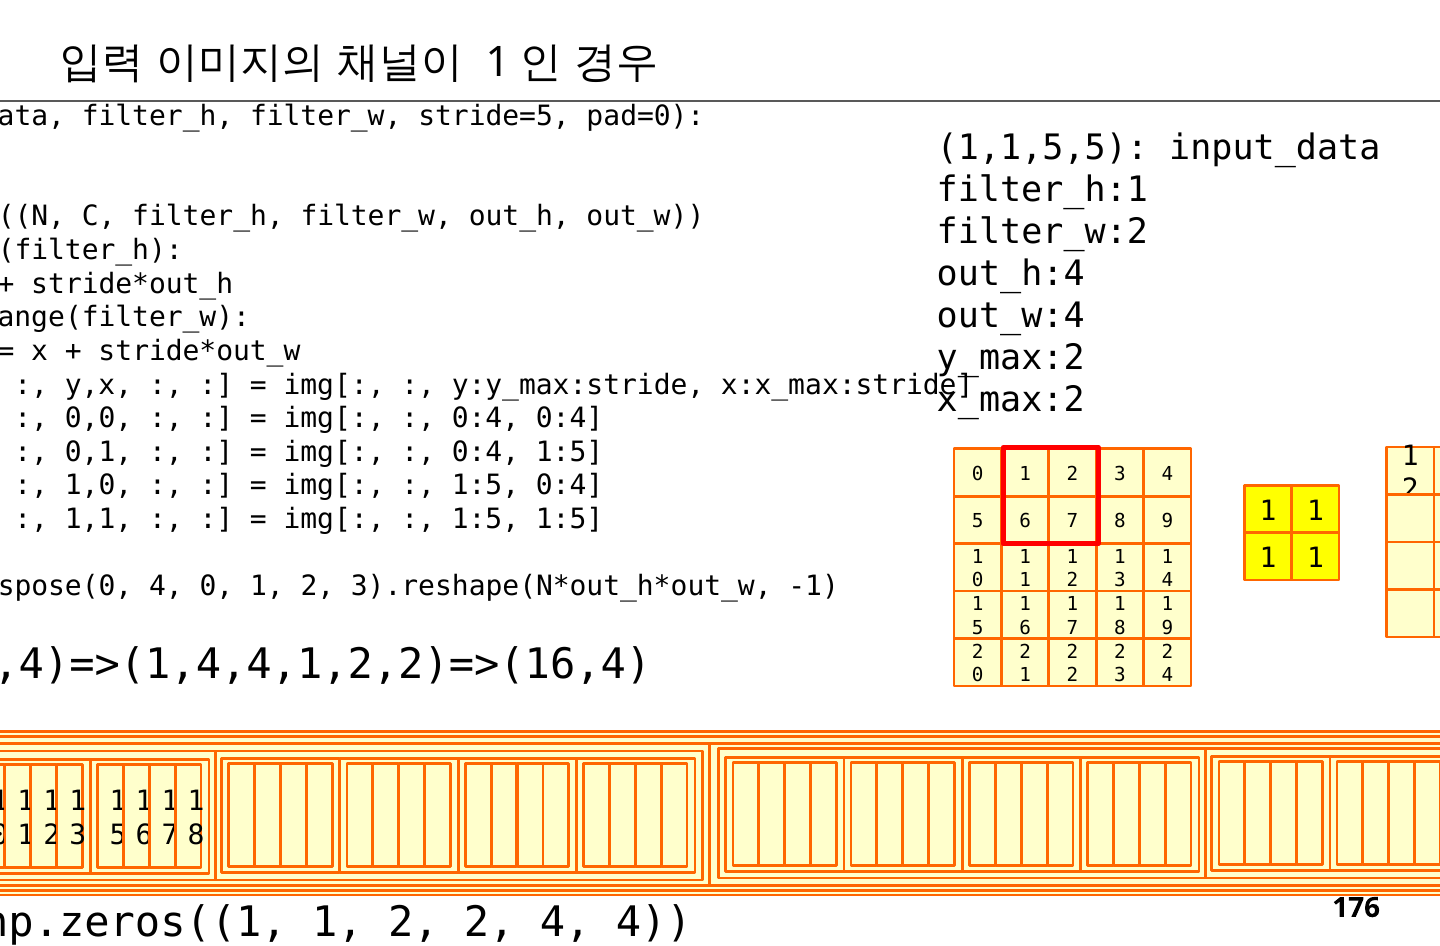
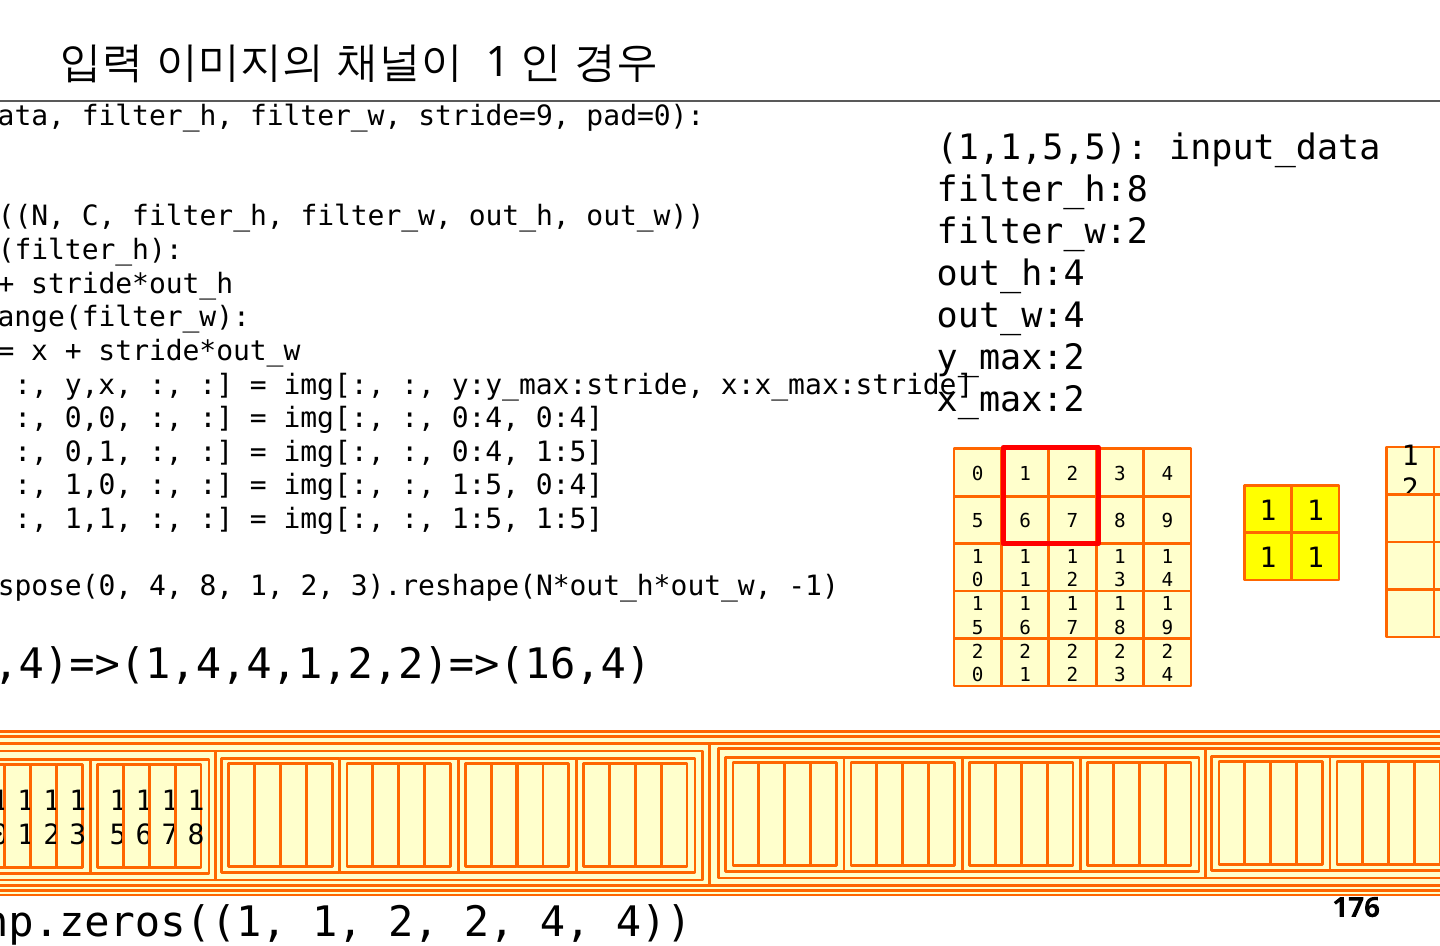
stride=5: stride=5 -> stride=9 (494, 116)
filter_h:1: filter_h:1 -> filter_h:8 (1042, 190)
4 0: 0 -> 8 (216, 586)
